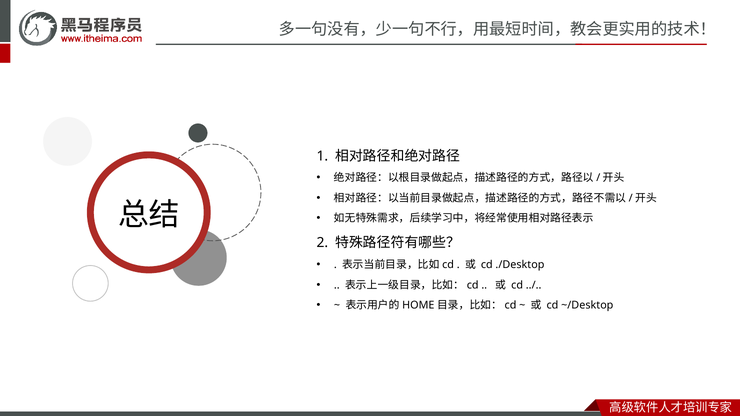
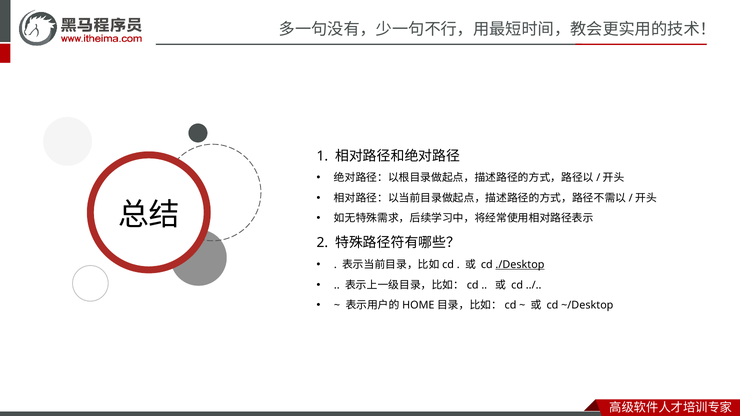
./Desktop underline: none -> present (520, 265)
